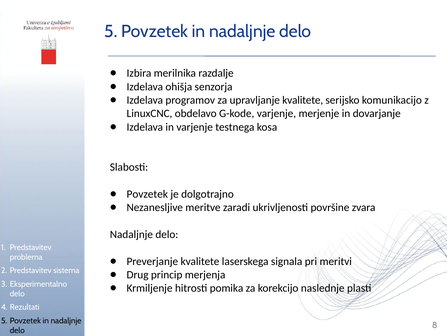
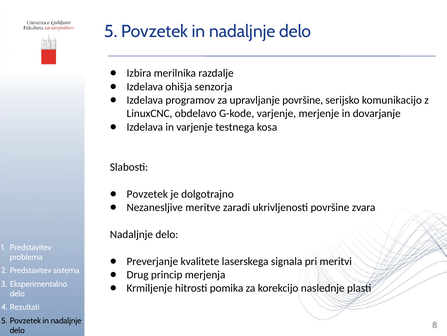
upravljanje kvalitete: kvalitete -> površine (303, 100)
